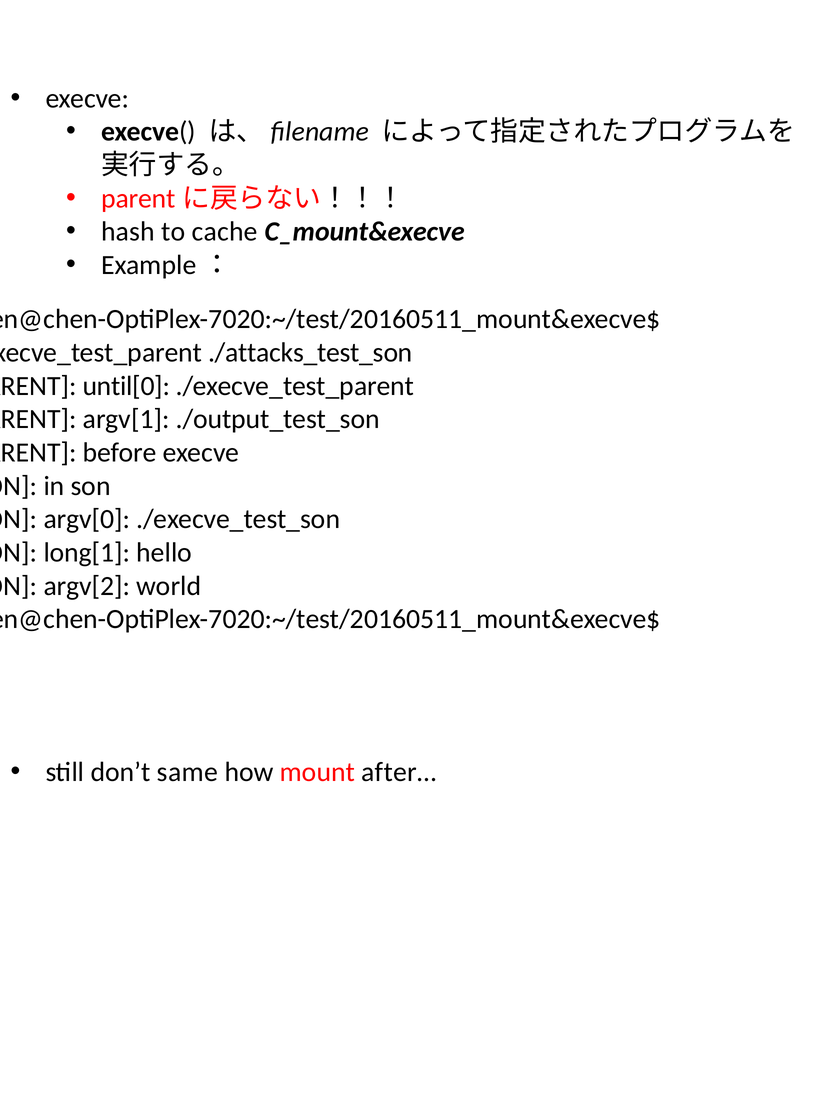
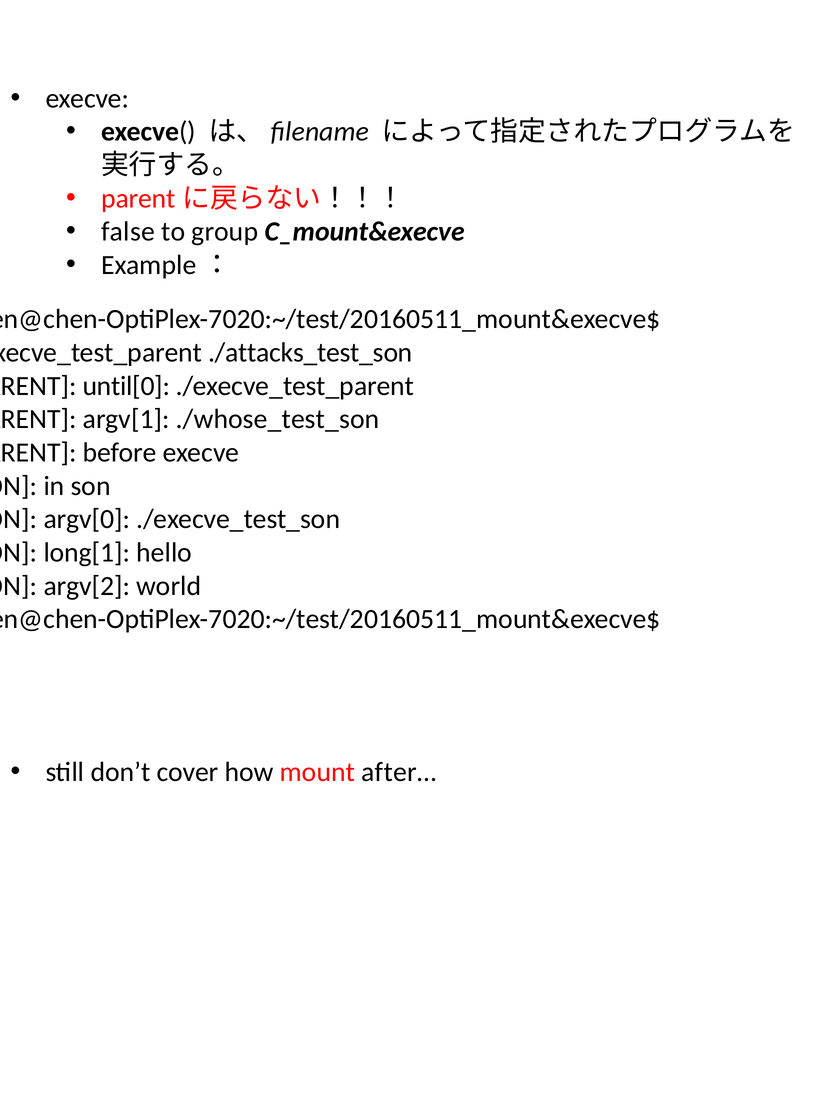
hash: hash -> false (128, 232)
cache: cache -> group (225, 232)
./output_test_son: ./output_test_son -> ./whose_test_son (278, 419)
same: same -> cover (188, 772)
